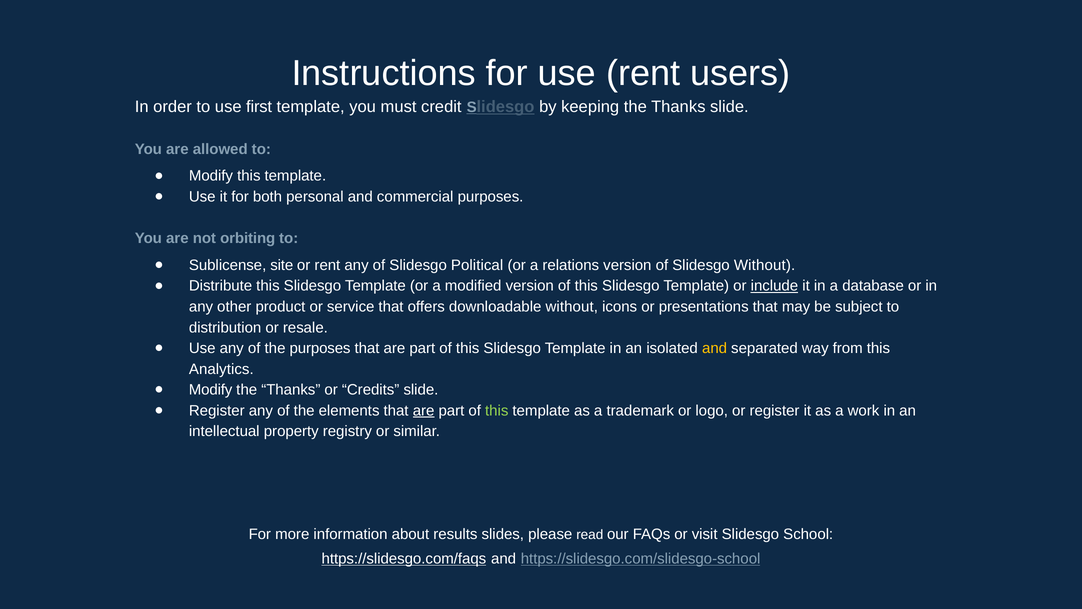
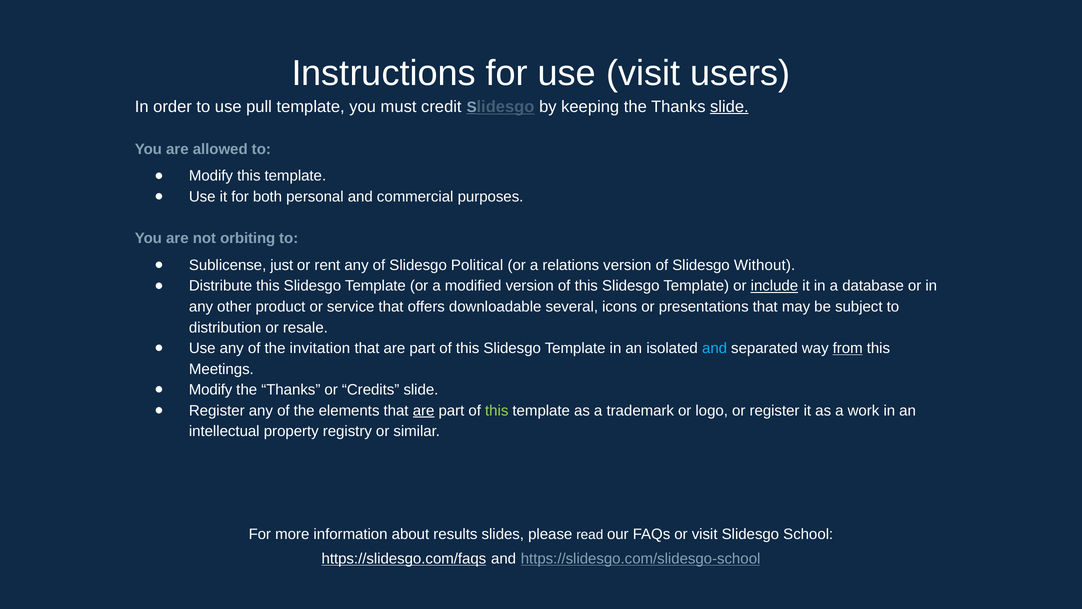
use rent: rent -> visit (643, 73)
first: first -> pull (259, 106)
slide underline: none -> present (729, 106)
site: site -> just (282, 265)
downloadable without: without -> several (572, 307)
the purposes: purposes -> invitation (320, 348)
and colour: yellow -> light blue (715, 348)
from underline: none -> present (848, 348)
Analytics: Analytics -> Meetings (221, 369)
